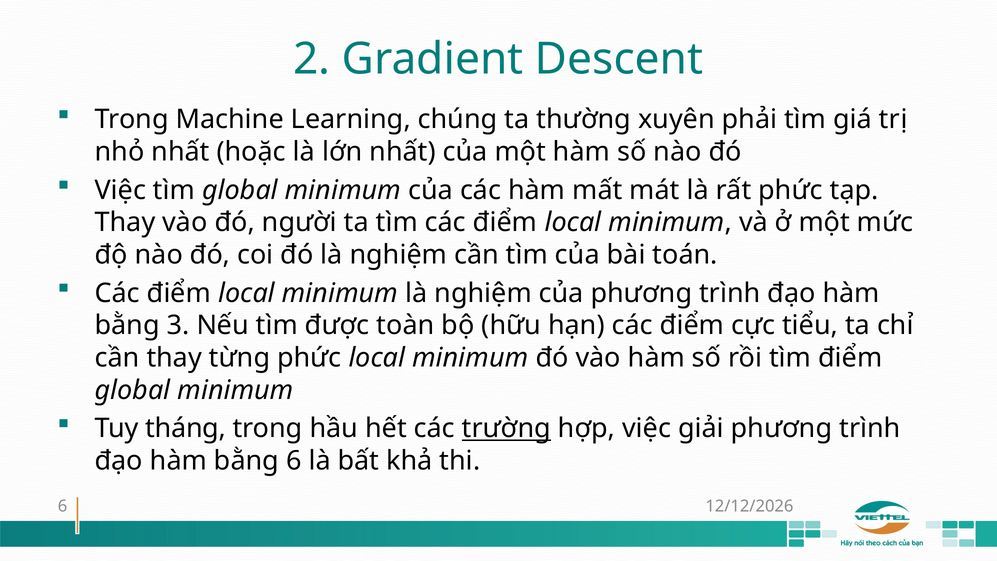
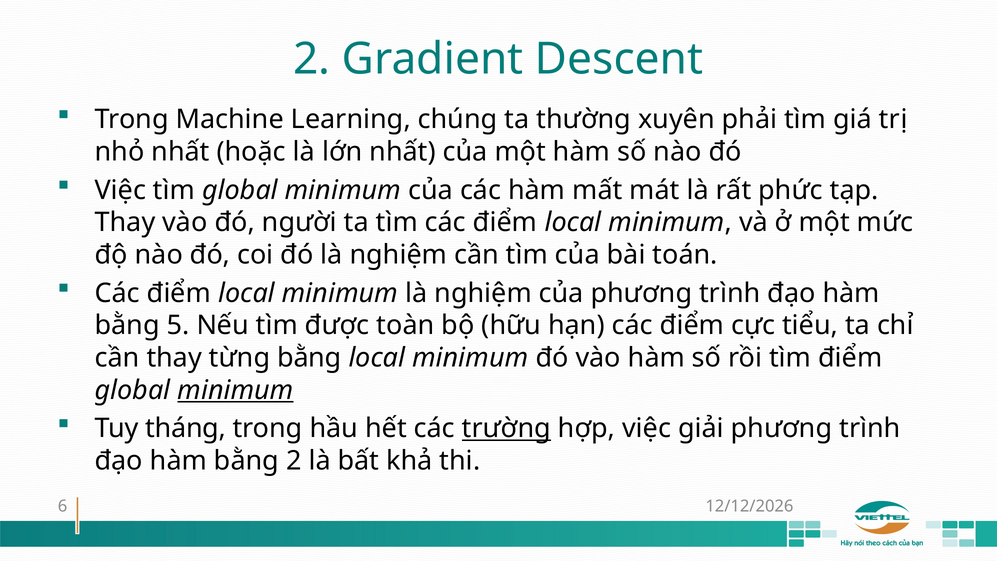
3: 3 -> 5 (178, 325)
từng phức: phức -> bằng (309, 358)
minimum underline: none -> present (236, 390)
bằng 6: 6 -> 2 (294, 461)
